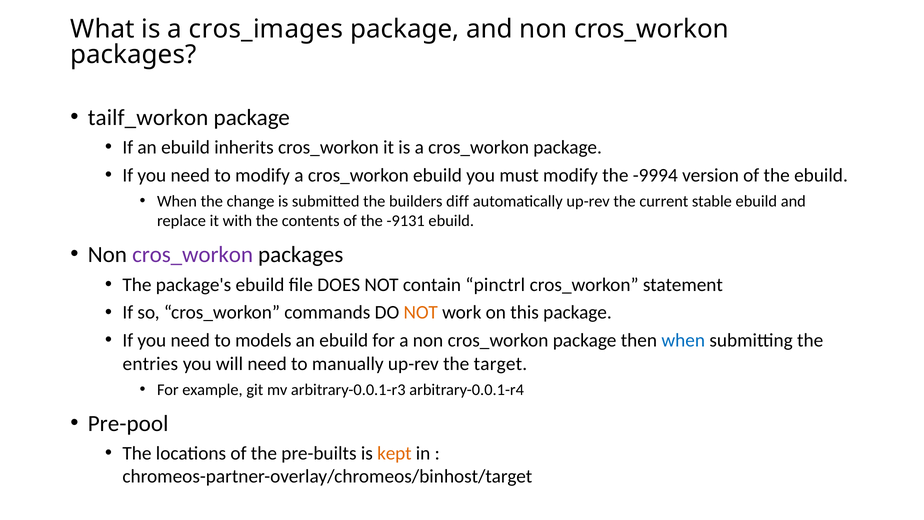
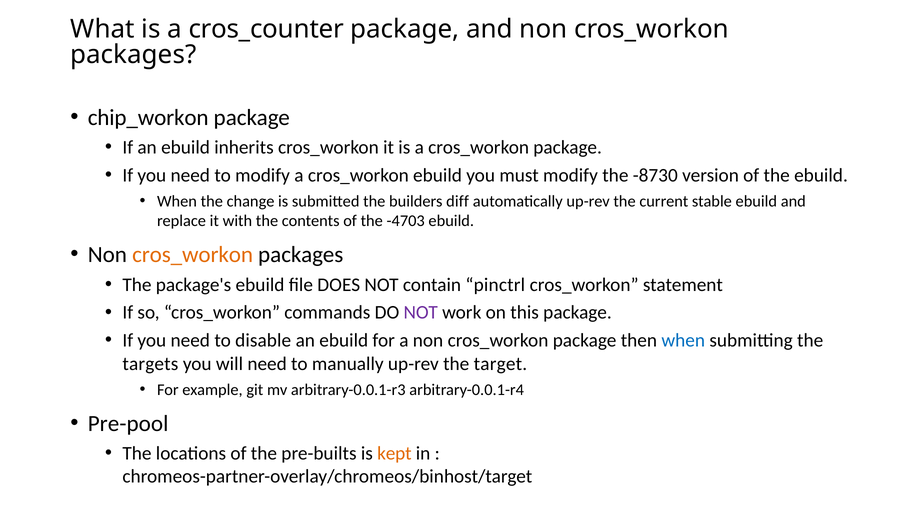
cros_images: cros_images -> cros_counter (266, 29)
tailf_workon: tailf_workon -> chip_workon (148, 117)
-9994: -9994 -> -8730 (655, 175)
-9131: -9131 -> -4703 (406, 221)
cros_workon colour: purple -> orange (193, 255)
NOT colour: orange -> purple (421, 312)
models: models -> disable (263, 340)
entries: entries -> targets (150, 363)
